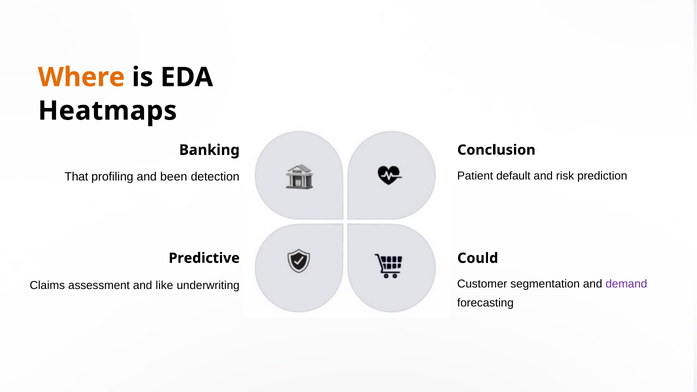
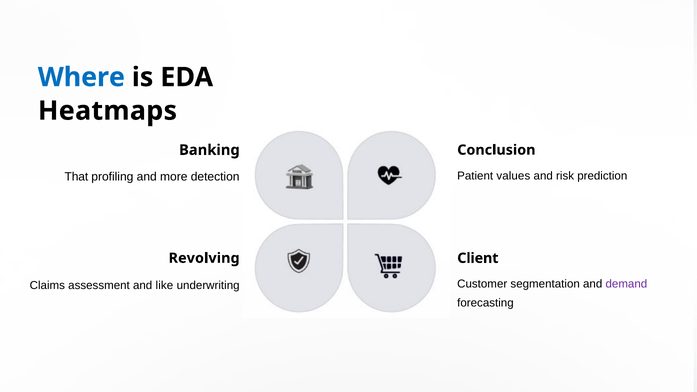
Where colour: orange -> blue (81, 77)
default: default -> values (513, 176)
been: been -> more (174, 177)
Predictive: Predictive -> Revolving (204, 258)
Could: Could -> Client (478, 258)
